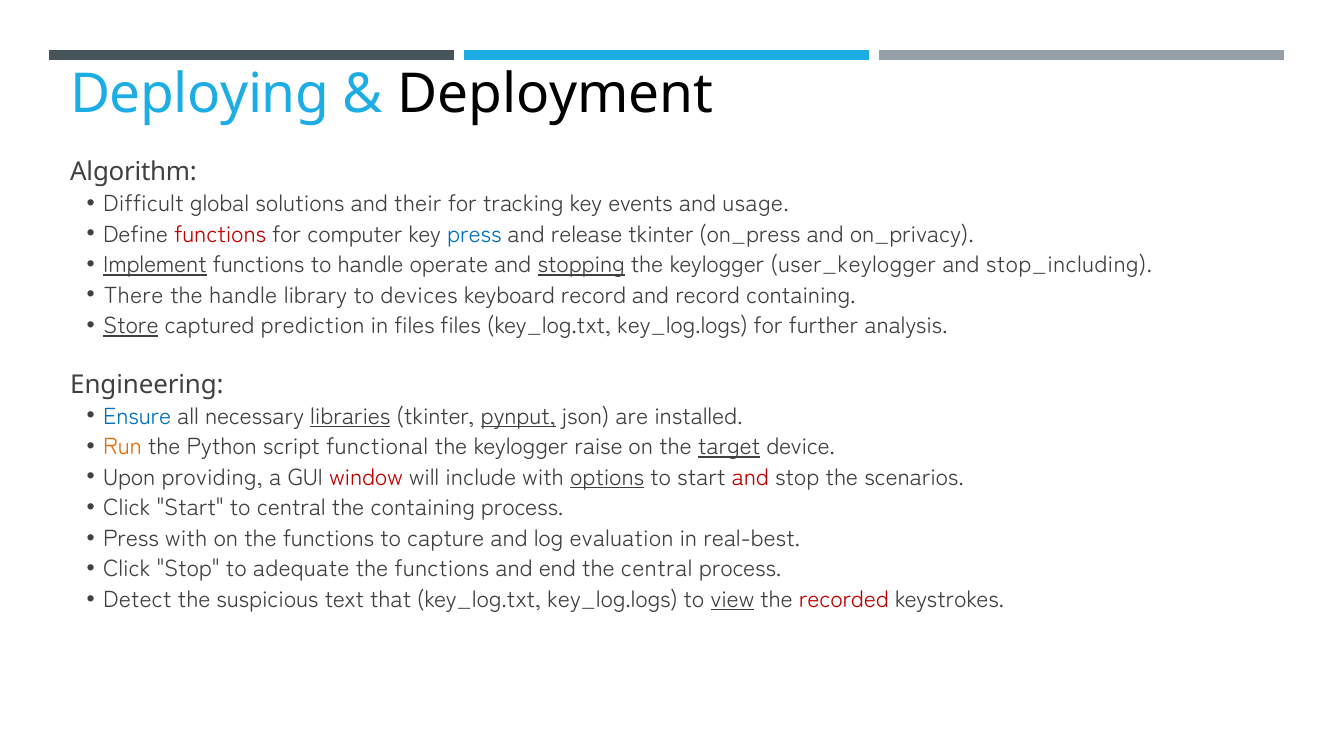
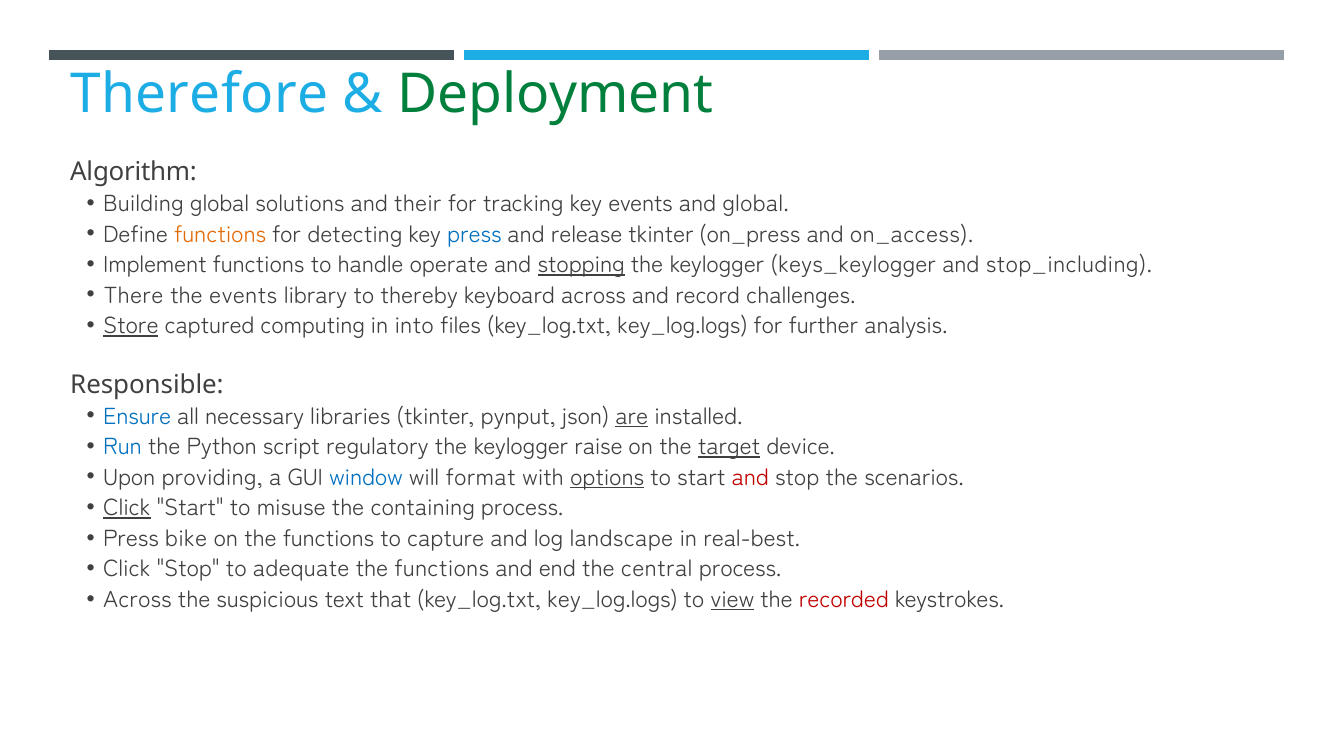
Deploying: Deploying -> Therefore (199, 94)
Deployment colour: black -> green (555, 94)
Difficult: Difficult -> Building (144, 204)
and usage: usage -> global (756, 204)
functions colour: red -> orange (220, 234)
computer: computer -> detecting (355, 234)
on_privacy: on_privacy -> on_access (912, 234)
Implement underline: present -> none (155, 265)
user_keylogger: user_keylogger -> keys_keylogger (853, 265)
the handle: handle -> events (243, 295)
devices: devices -> thereby (419, 295)
keyboard record: record -> across (594, 295)
record containing: containing -> challenges (801, 295)
prediction: prediction -> computing (313, 326)
in files: files -> into (414, 326)
Engineering: Engineering -> Responsible (147, 384)
libraries underline: present -> none (350, 416)
pynput underline: present -> none (518, 416)
are underline: none -> present (632, 416)
Run colour: orange -> blue (123, 447)
functional: functional -> regulatory (377, 447)
window colour: red -> blue (366, 477)
include: include -> format (481, 477)
Click underline: none -> present (127, 508)
to central: central -> misuse (291, 508)
Press with: with -> bike (186, 539)
evaluation: evaluation -> landscape (621, 539)
Detect: Detect -> Across (137, 600)
